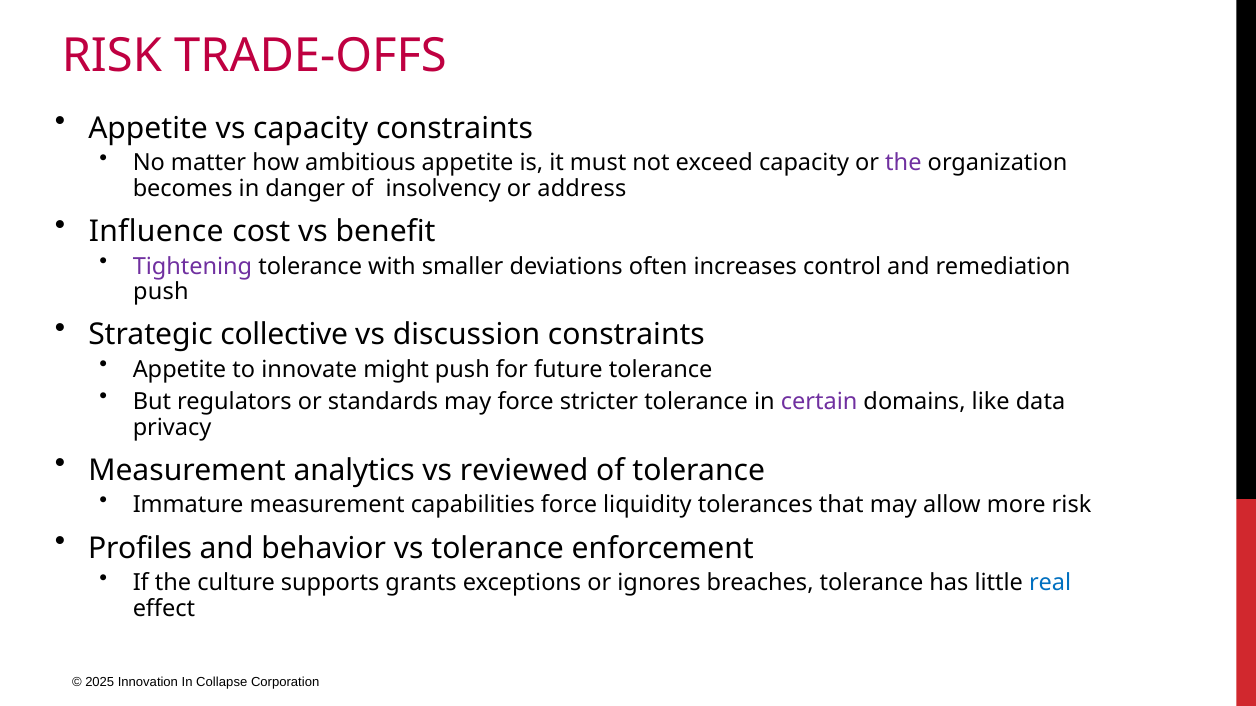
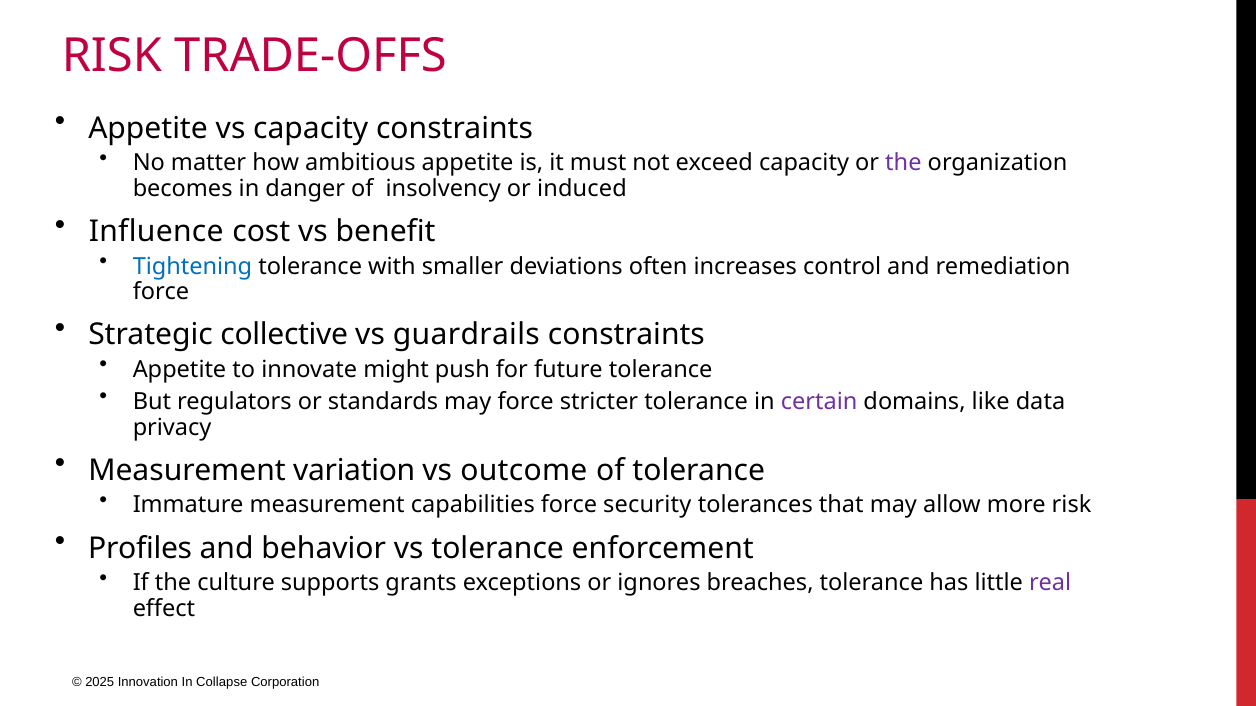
address: address -> induced (582, 189)
Tightening colour: purple -> blue (192, 267)
push: push -> force (161, 292)
discussion: discussion -> guardrails (466, 335)
analytics: analytics -> variation (354, 471)
reviewed: reviewed -> outcome (524, 471)
liquidity: liquidity -> security (647, 506)
real colour: blue -> purple (1050, 583)
